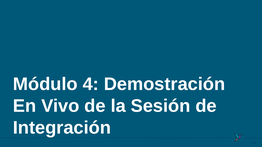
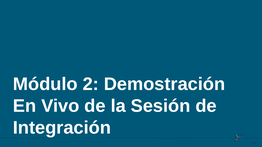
4: 4 -> 2 (91, 84)
